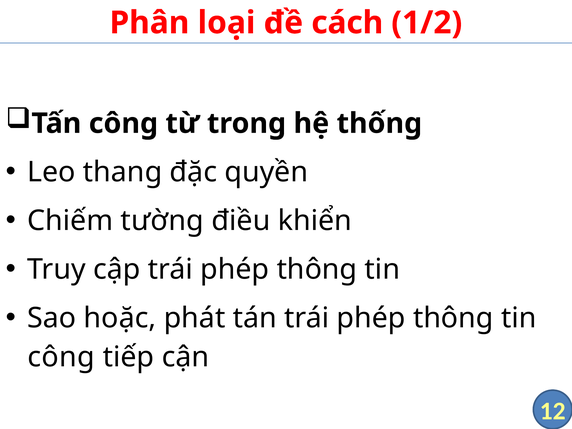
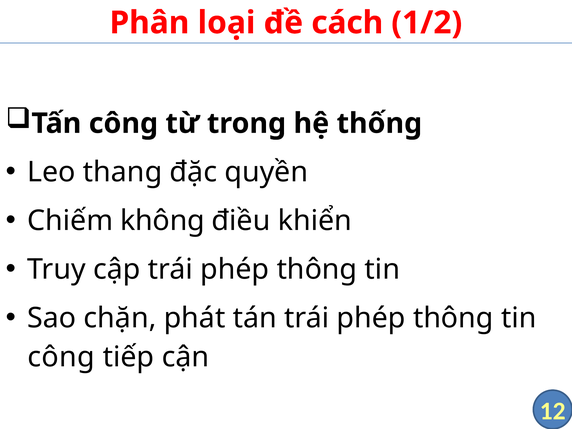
tường: tường -> không (162, 221)
hoặc: hoặc -> chặn (120, 318)
